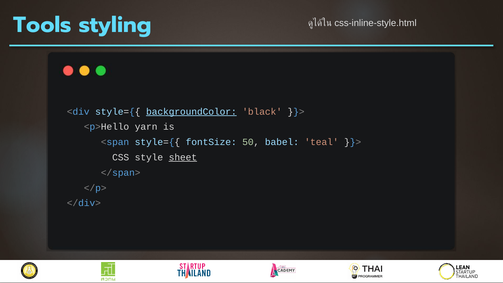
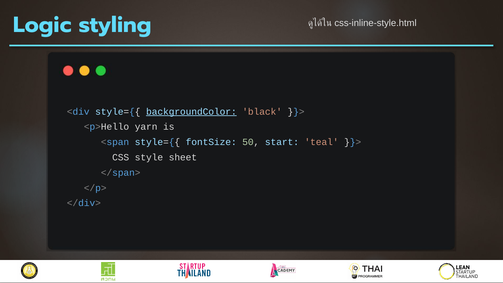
Tools: Tools -> Logic (42, 25)
babel: babel -> start (282, 142)
sheet underline: present -> none (183, 157)
